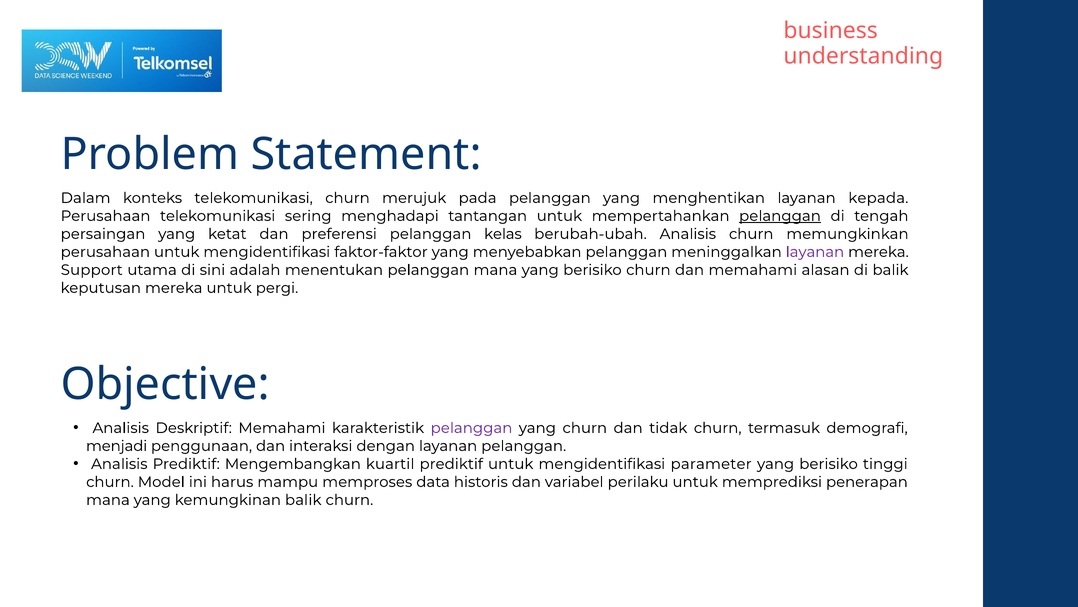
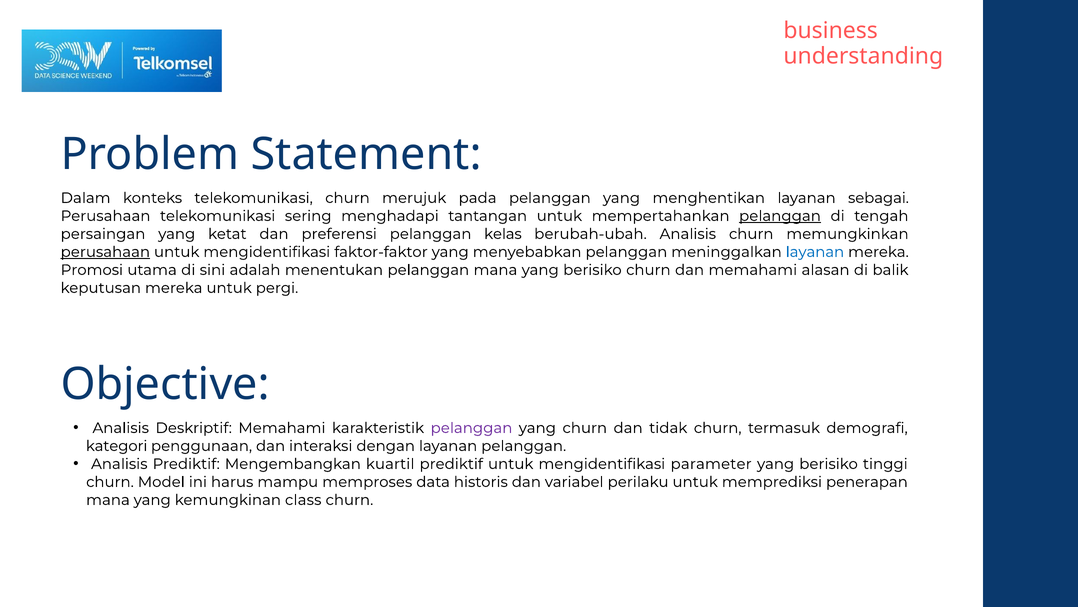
kepada: kepada -> sebagai (878, 198)
perusahaan underline: none -> present (105, 252)
layanan colour: purple -> blue (815, 252)
Support: Support -> Promosi (92, 270)
menjadi: menjadi -> kategori (117, 446)
kemungkinan balik: balik -> class (303, 499)
